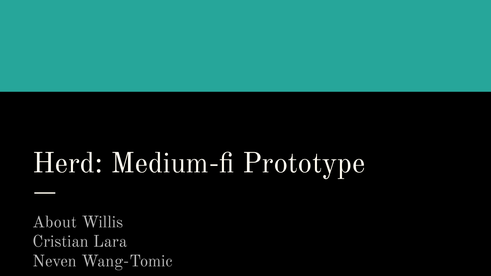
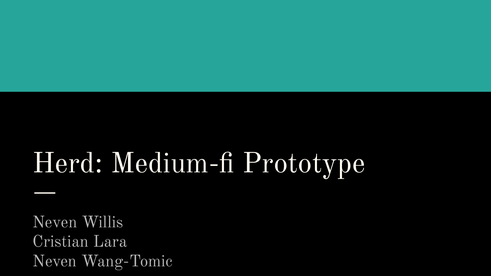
About: About -> Neven (55, 222)
